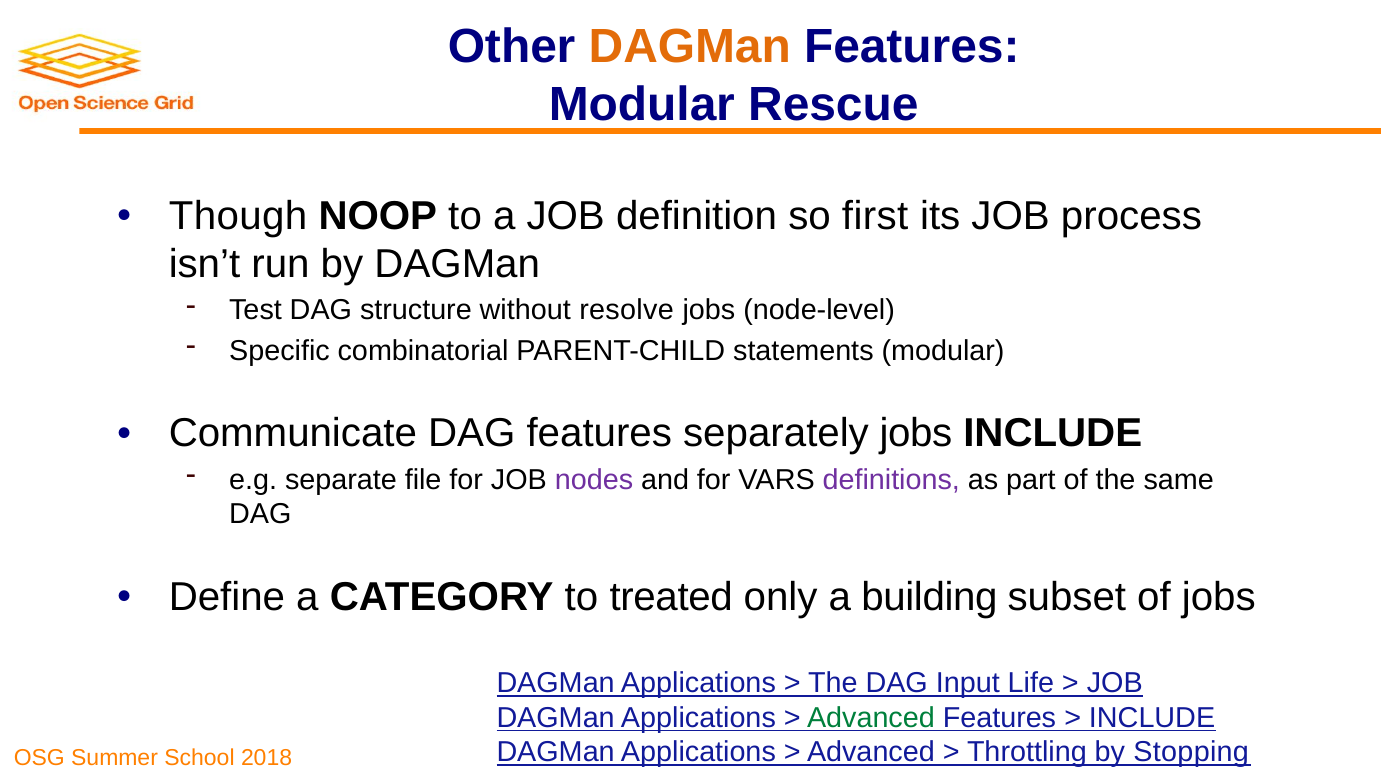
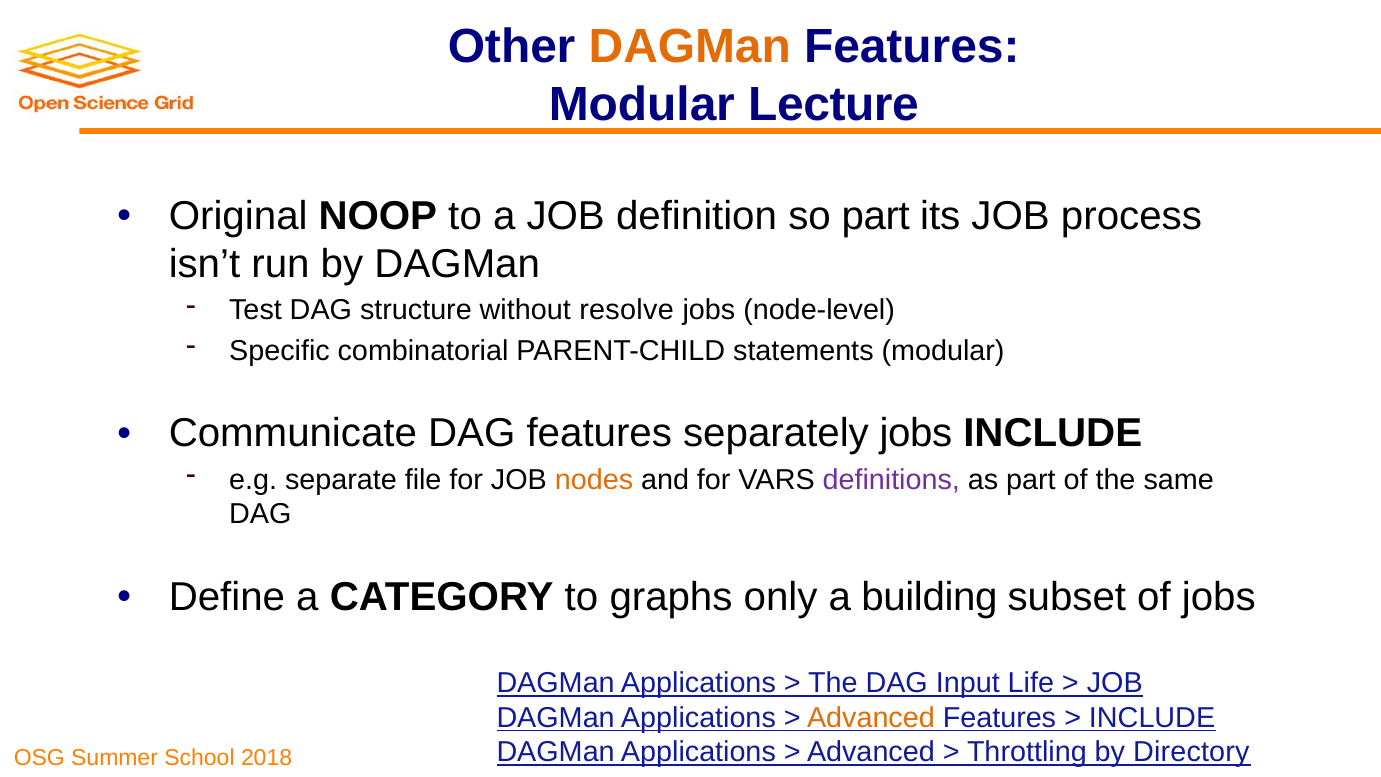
Rescue: Rescue -> Lecture (834, 105)
Though: Though -> Original (238, 216)
so first: first -> part (876, 216)
nodes colour: purple -> orange (594, 480)
treated: treated -> graphs (671, 597)
Advanced colour: green -> orange (871, 718)
Stopping: Stopping -> Directory (1191, 752)
